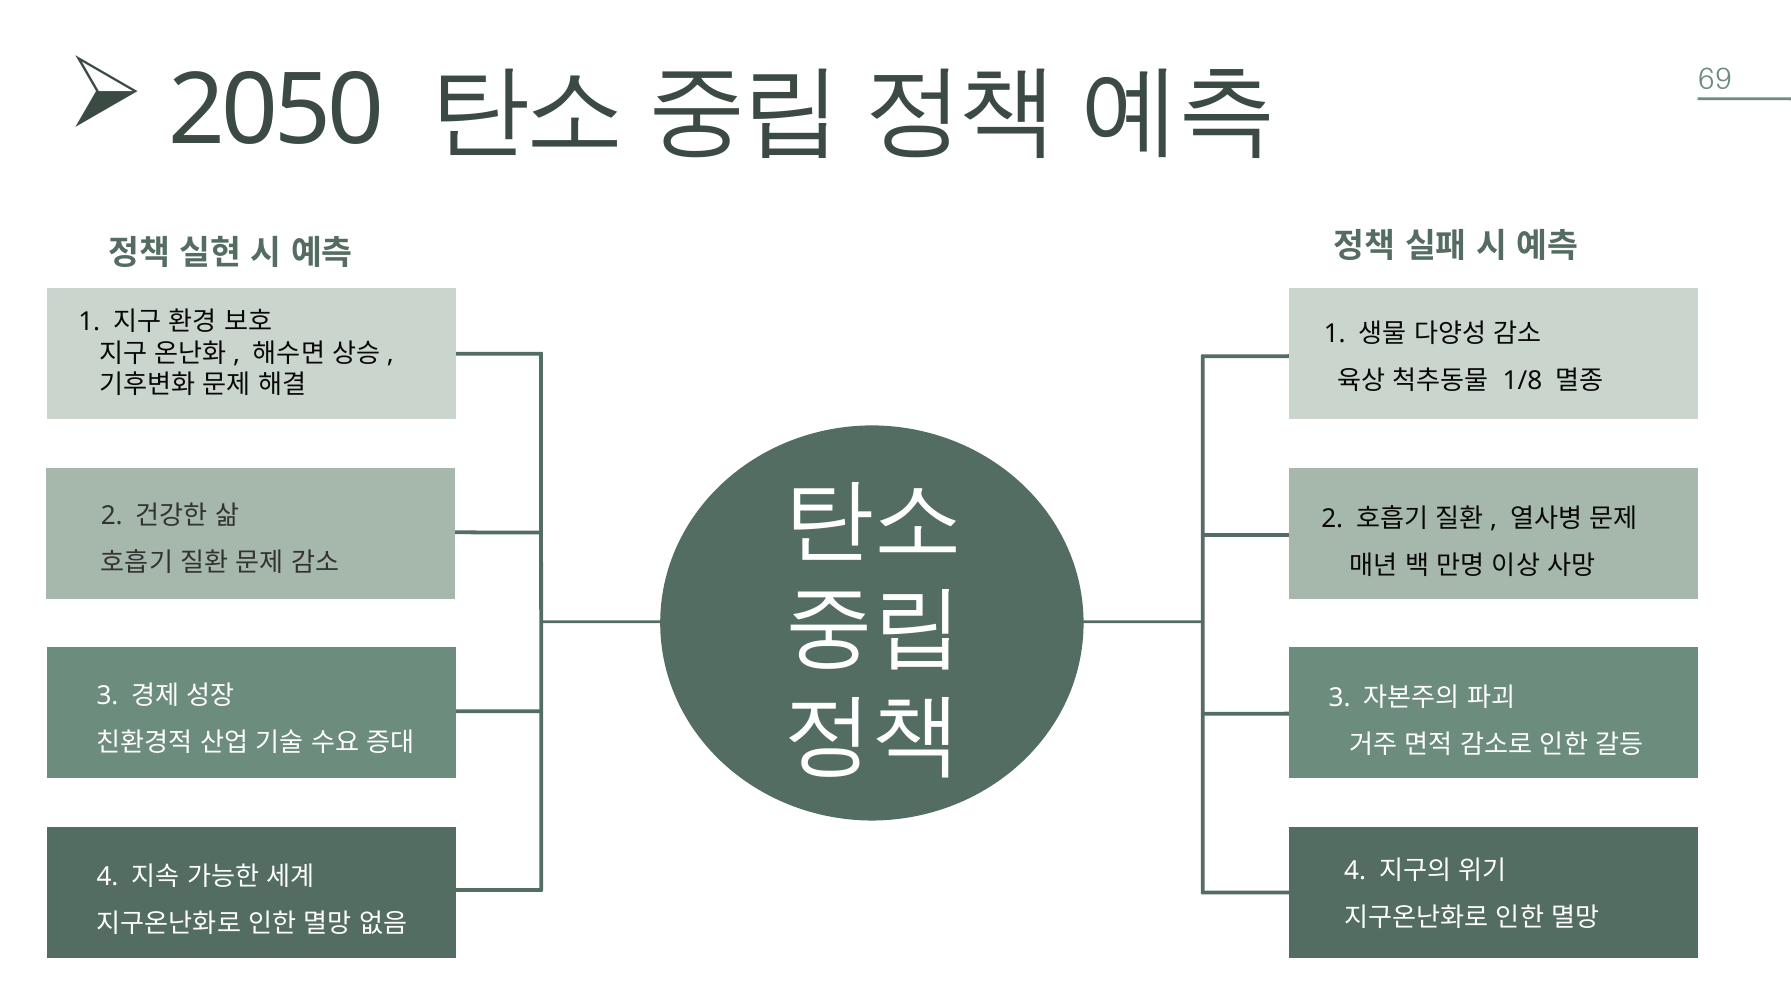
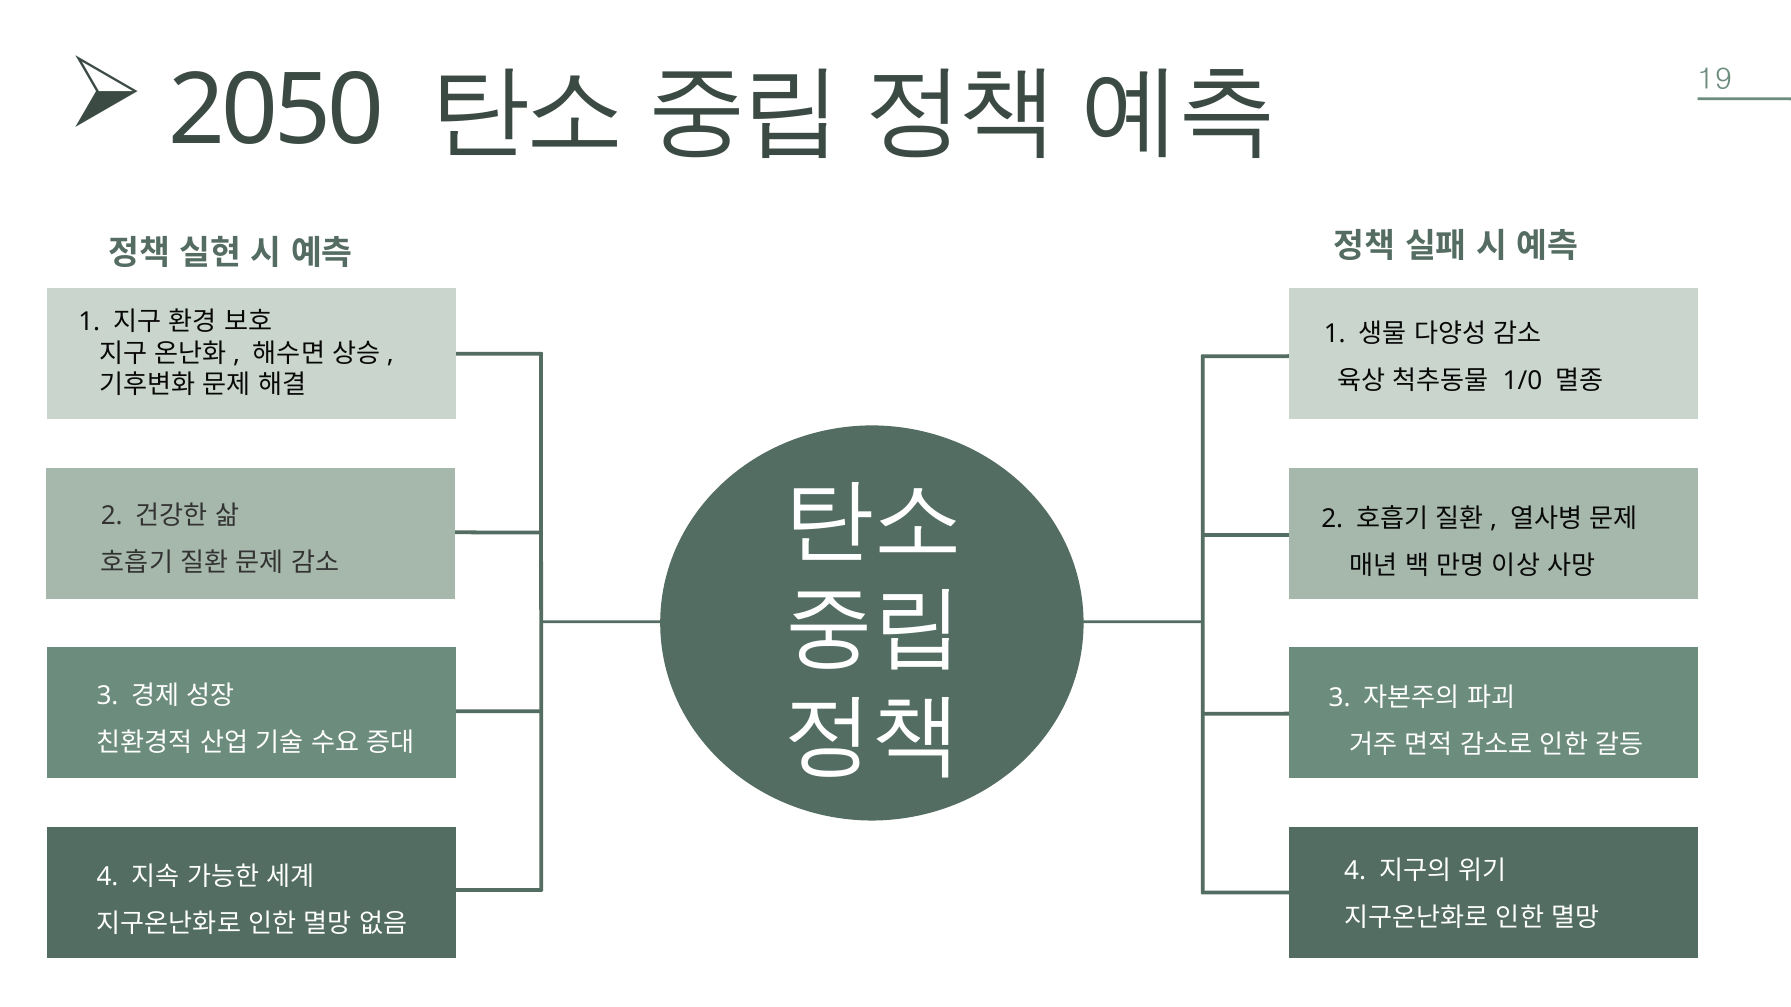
69: 69 -> 19 (1715, 80)
1/8: 1/8 -> 1/0 (1522, 381)
